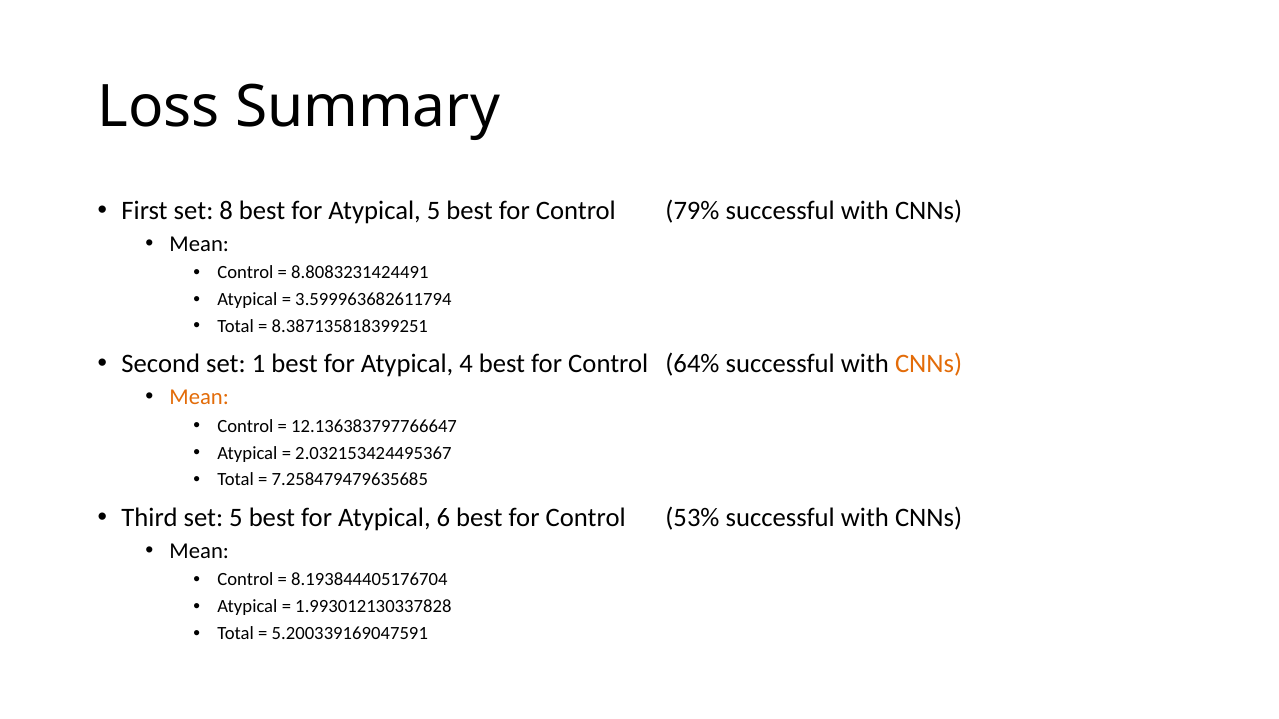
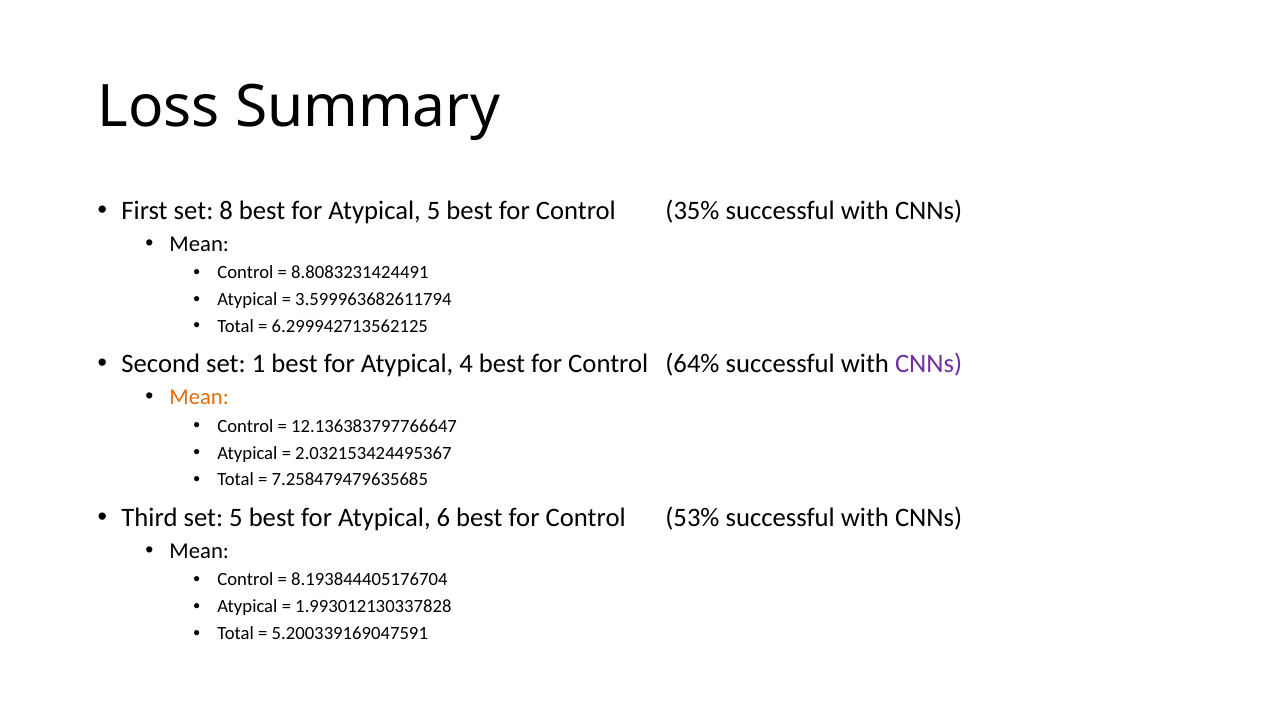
79%: 79% -> 35% (692, 211)
8.387135818399251: 8.387135818399251 -> 6.299942713562125 (350, 326)
CNNs colour: orange -> purple (929, 364)
